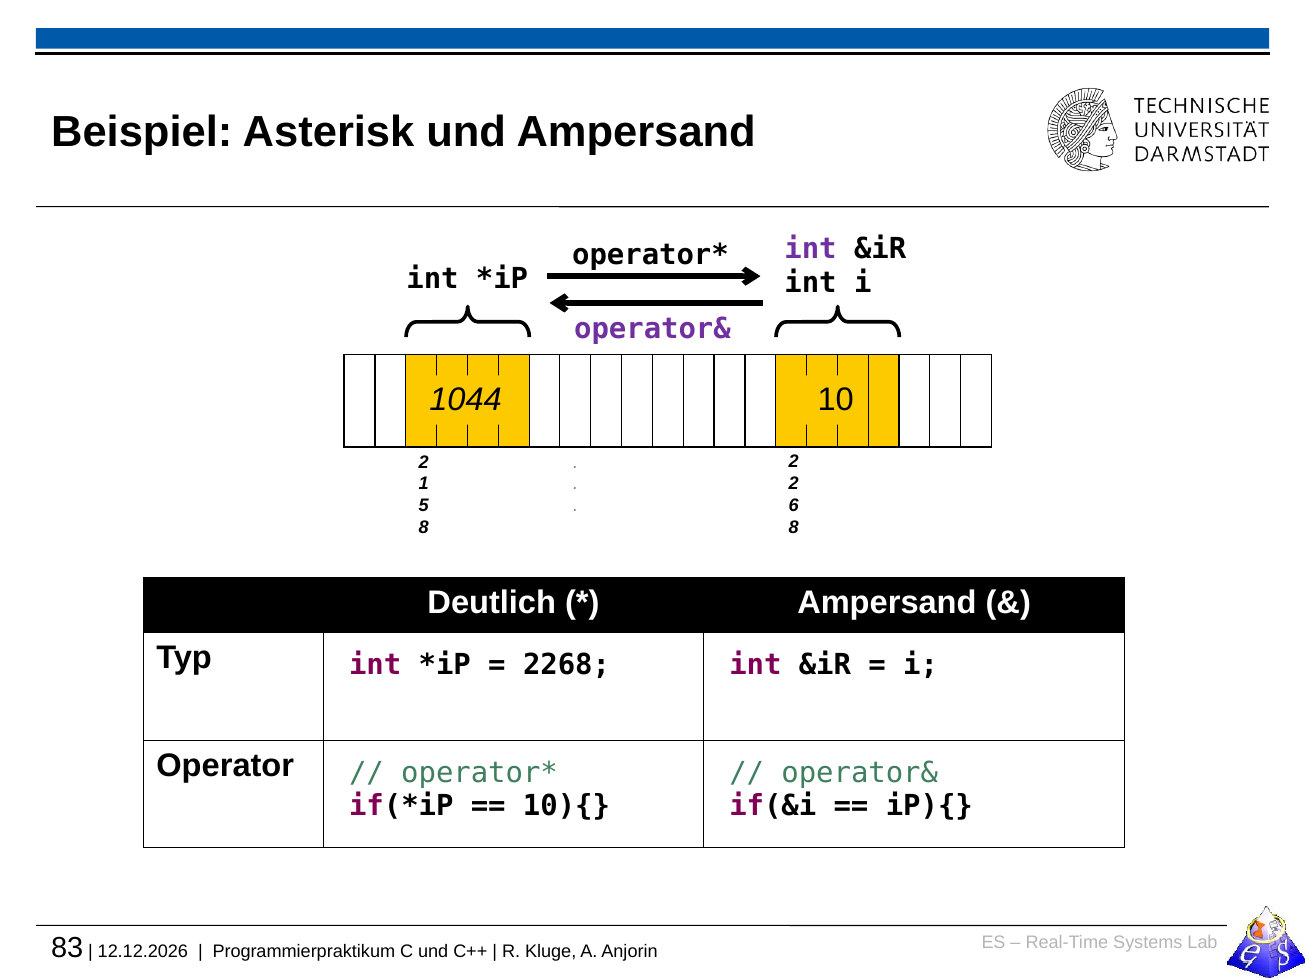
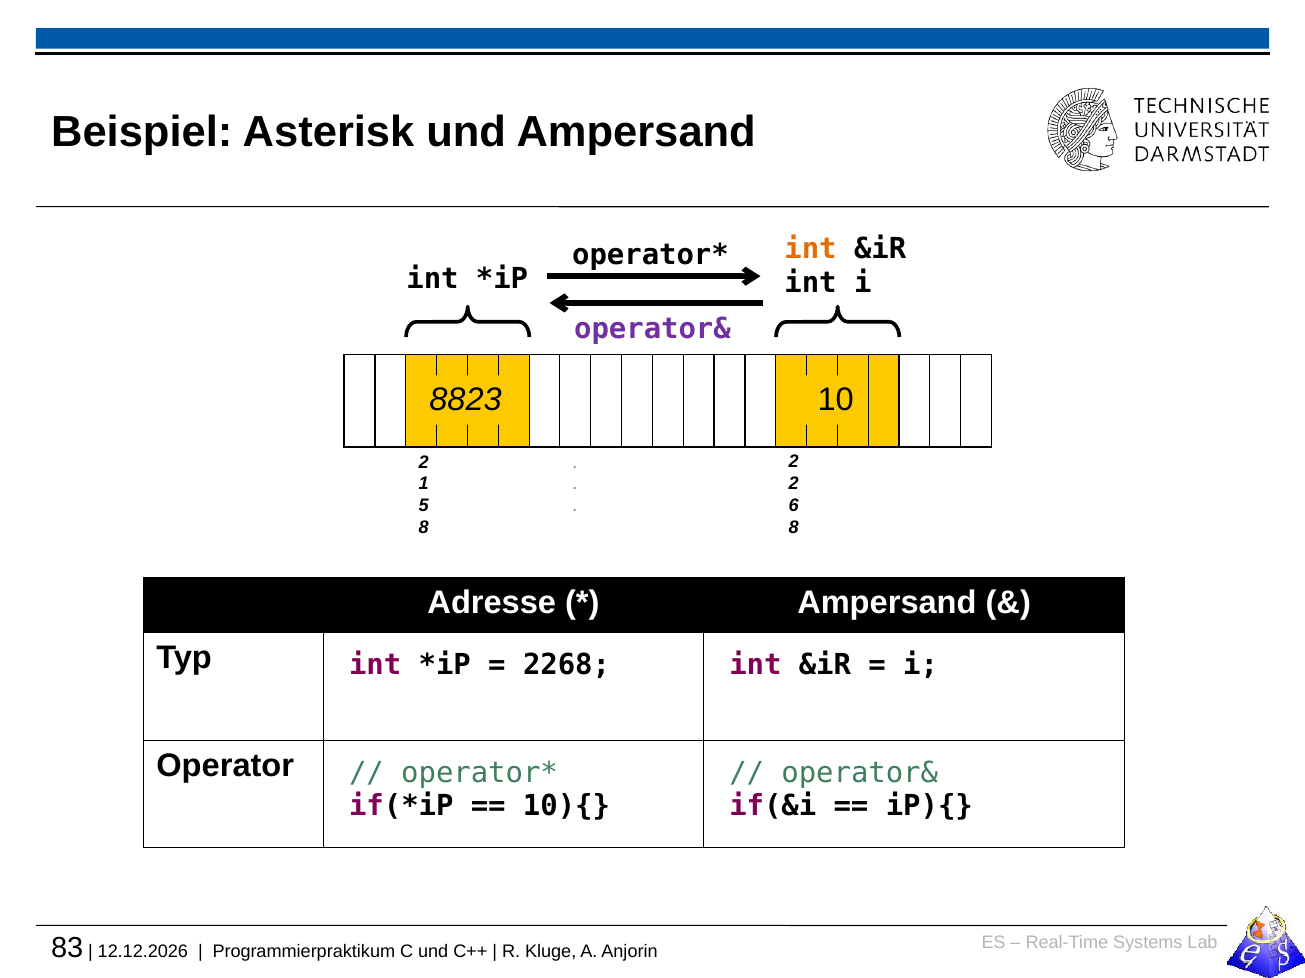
int colour: purple -> orange (811, 249)
1044: 1044 -> 8823 (466, 400)
Deutlich: Deutlich -> Adresse (492, 603)
